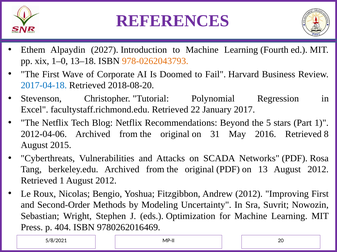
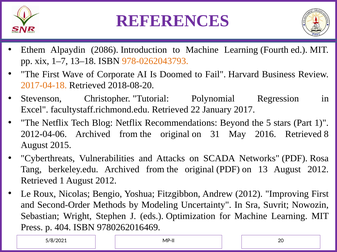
2027: 2027 -> 2086 (105, 50)
1–0: 1–0 -> 1–7 (60, 61)
2017-04-18 colour: blue -> orange (44, 86)
